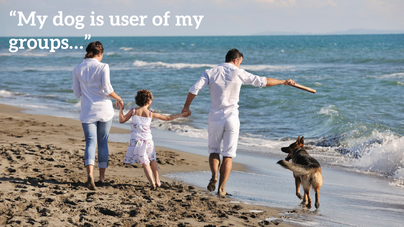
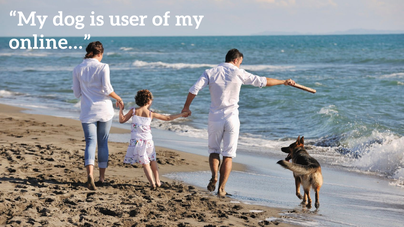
groups…: groups… -> online… (50, 42)
